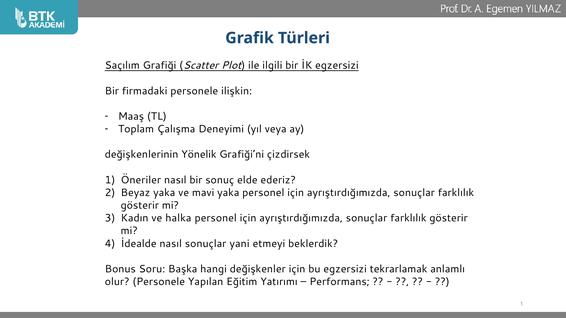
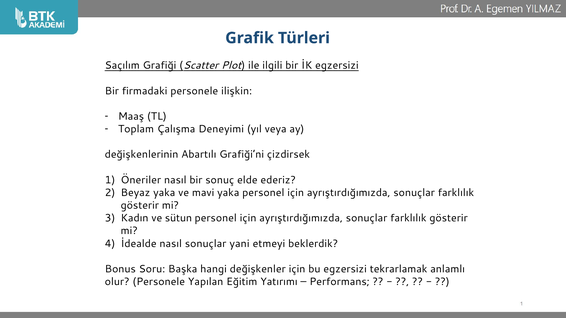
Yönelik: Yönelik -> Abartılı (199, 155)
halka: halka -> sütun (178, 218)
